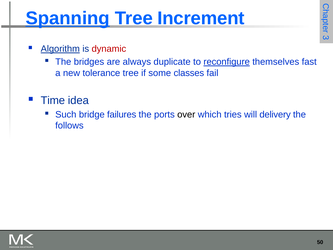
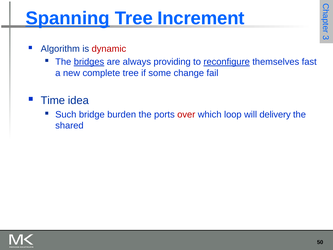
Algorithm underline: present -> none (60, 49)
bridges underline: none -> present (89, 62)
duplicate: duplicate -> providing (172, 62)
tolerance: tolerance -> complete (101, 73)
classes: classes -> change (189, 73)
failures: failures -> burden (122, 114)
over colour: black -> red (186, 114)
tries: tries -> loop (233, 114)
follows: follows -> shared (69, 125)
